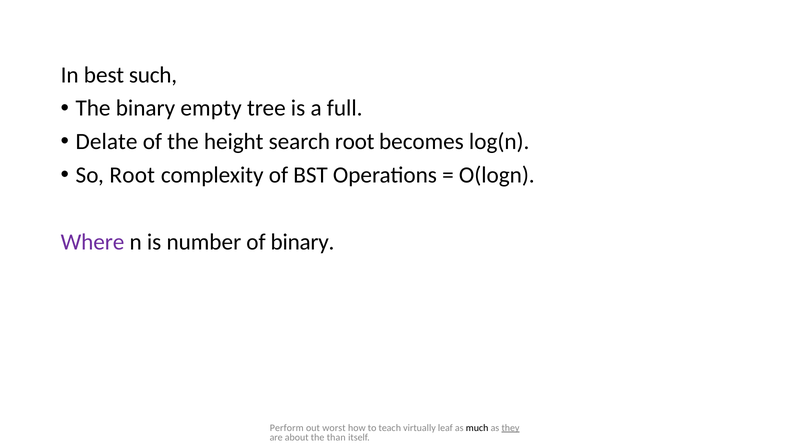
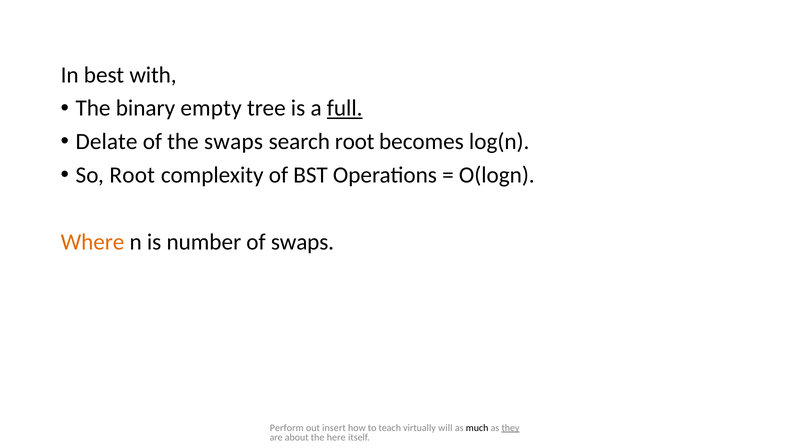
such: such -> with (153, 75)
full underline: none -> present (345, 108)
the height: height -> swaps (234, 142)
Where colour: purple -> orange (93, 242)
of binary: binary -> swaps (302, 242)
worst: worst -> insert (334, 427)
leaf: leaf -> will (445, 427)
than: than -> here (336, 437)
